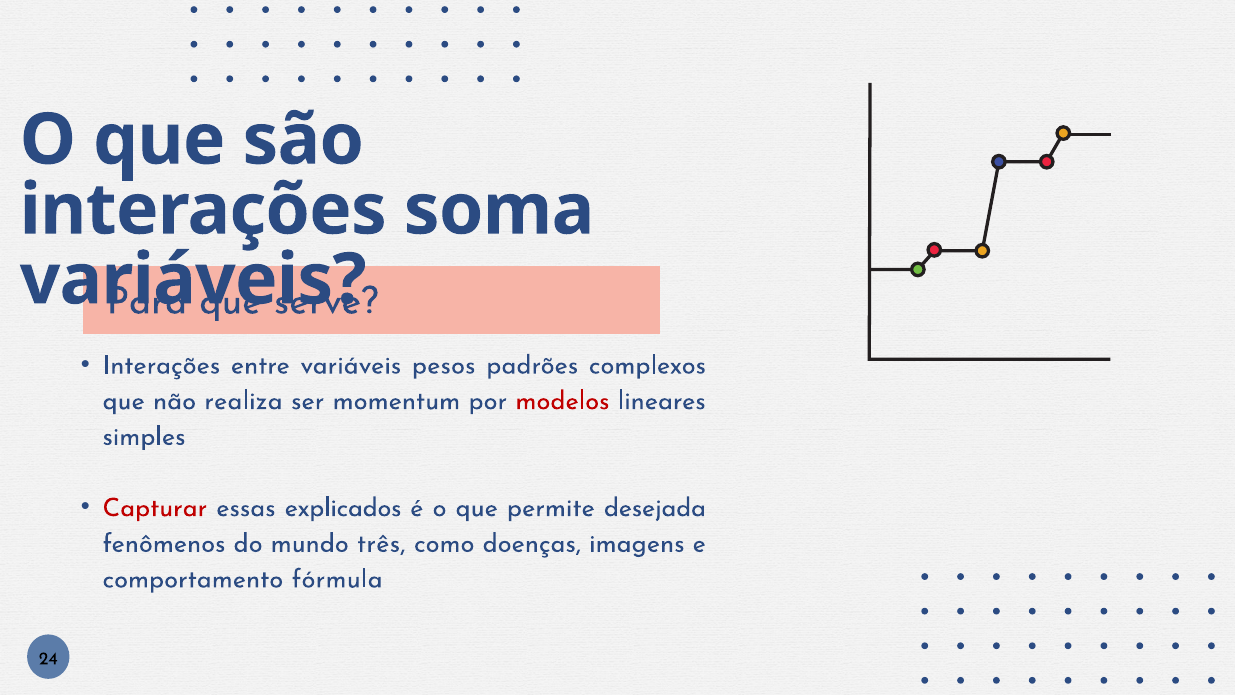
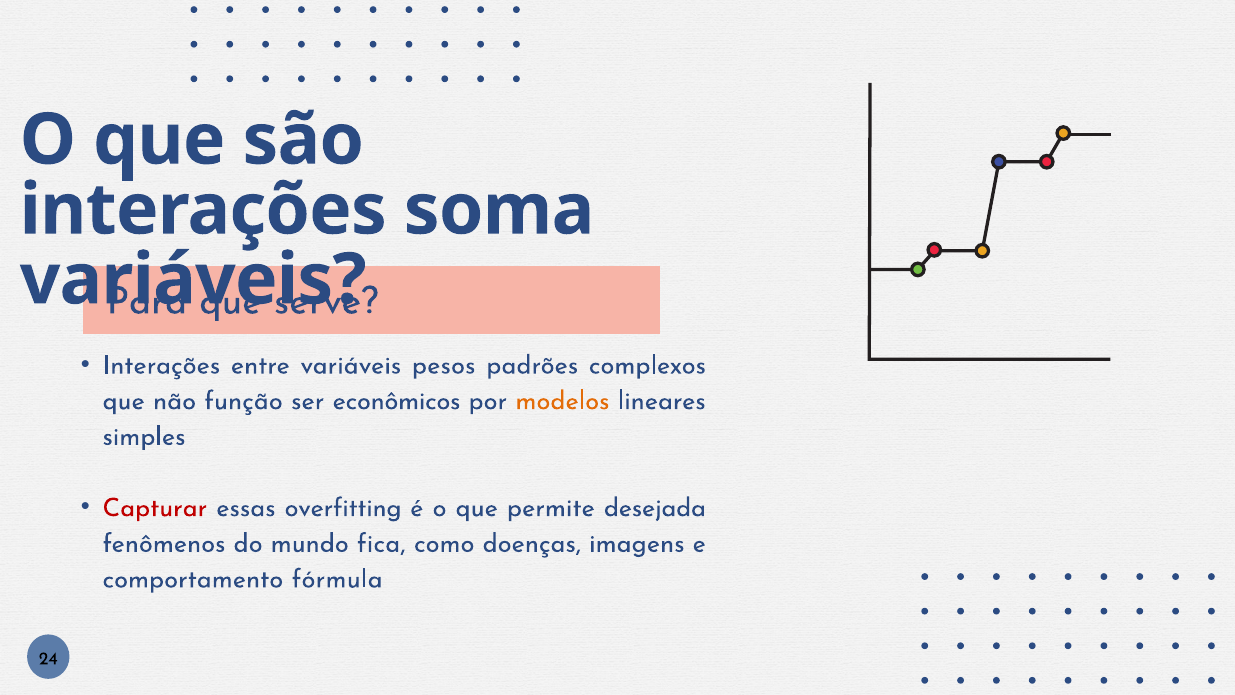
realiza: realiza -> função (244, 401)
momentum: momentum -> econômicos (397, 401)
modelos colour: red -> orange (562, 401)
explicados: explicados -> overfitting (343, 507)
três: três -> fica (381, 543)
